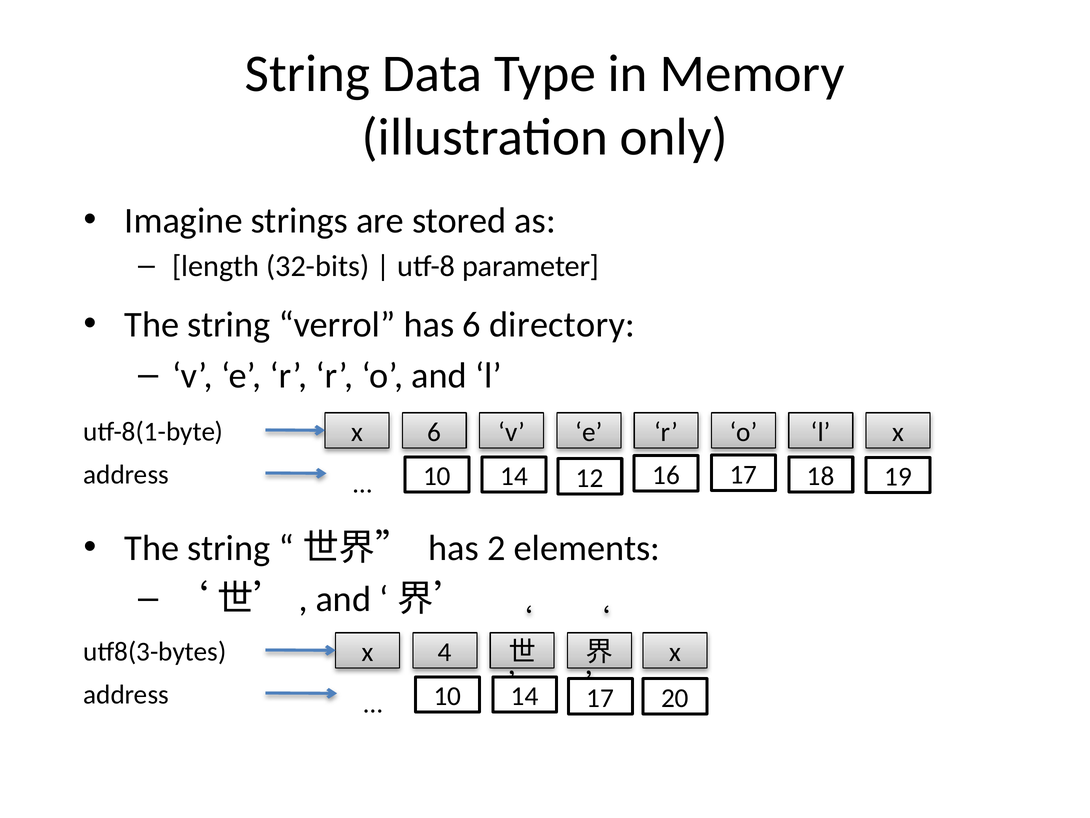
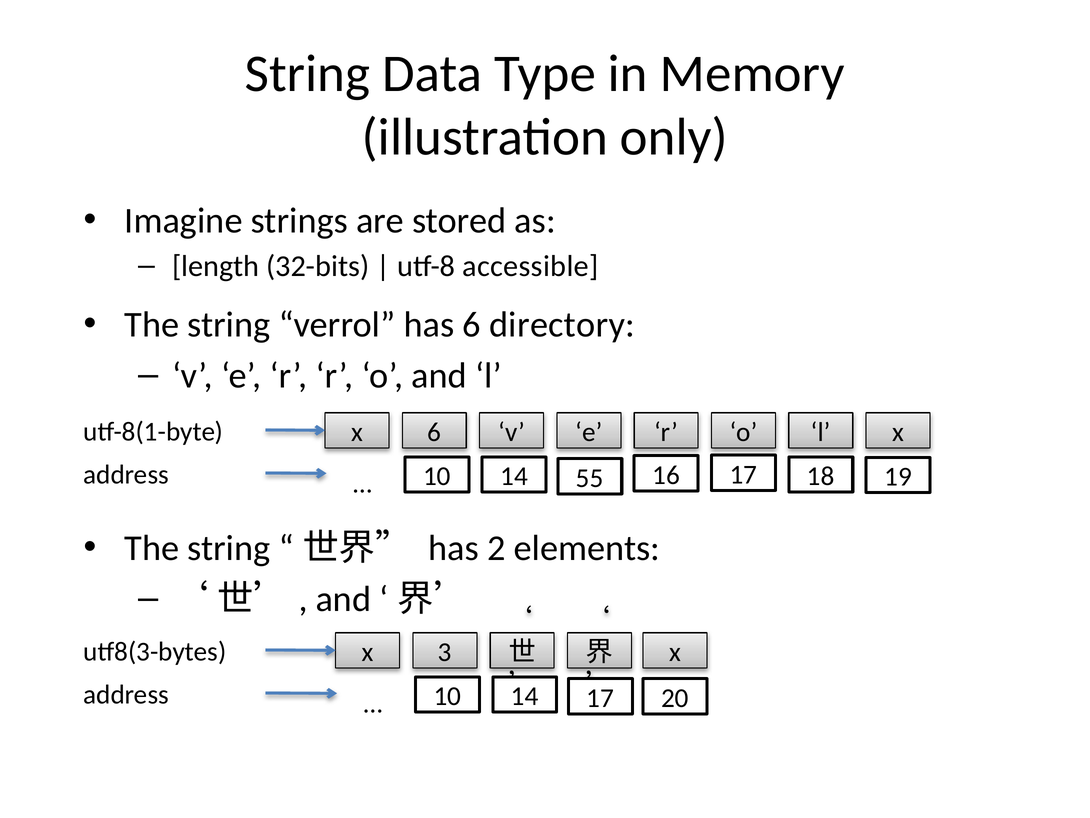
parameter: parameter -> accessible (530, 266)
12: 12 -> 55 (590, 478)
4: 4 -> 3 (445, 652)
